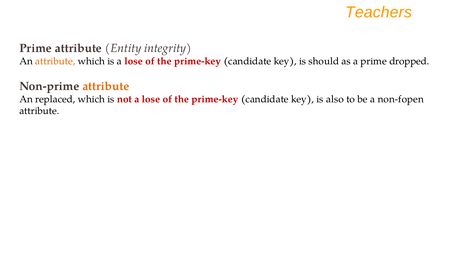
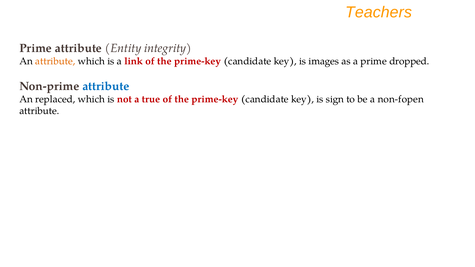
is a lose: lose -> link (134, 61)
should: should -> images (324, 61)
attribute colour: orange -> blue (106, 86)
not a lose: lose -> true (151, 99)
also: also -> sign (335, 99)
